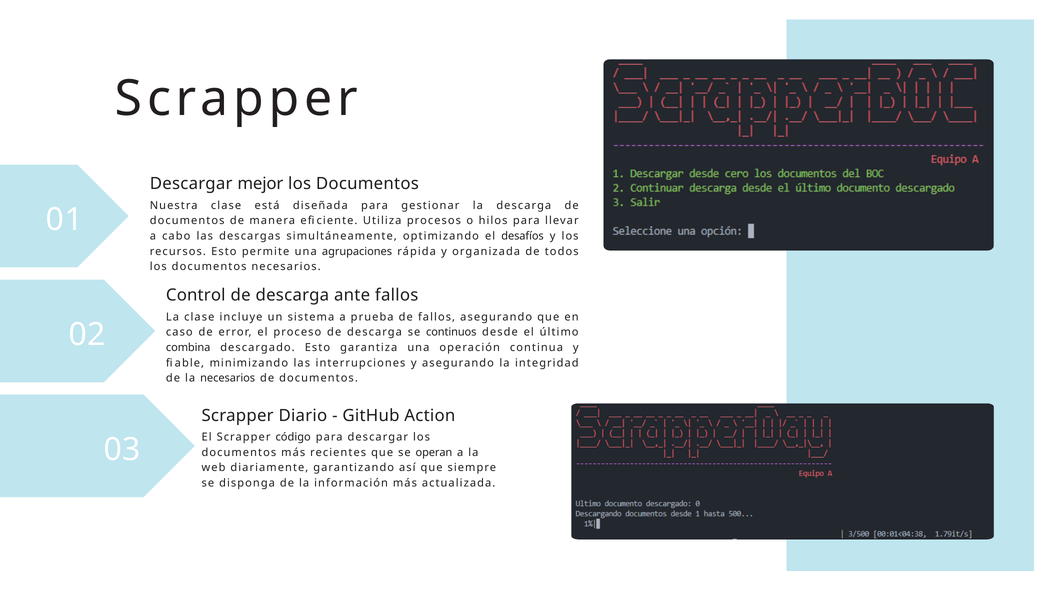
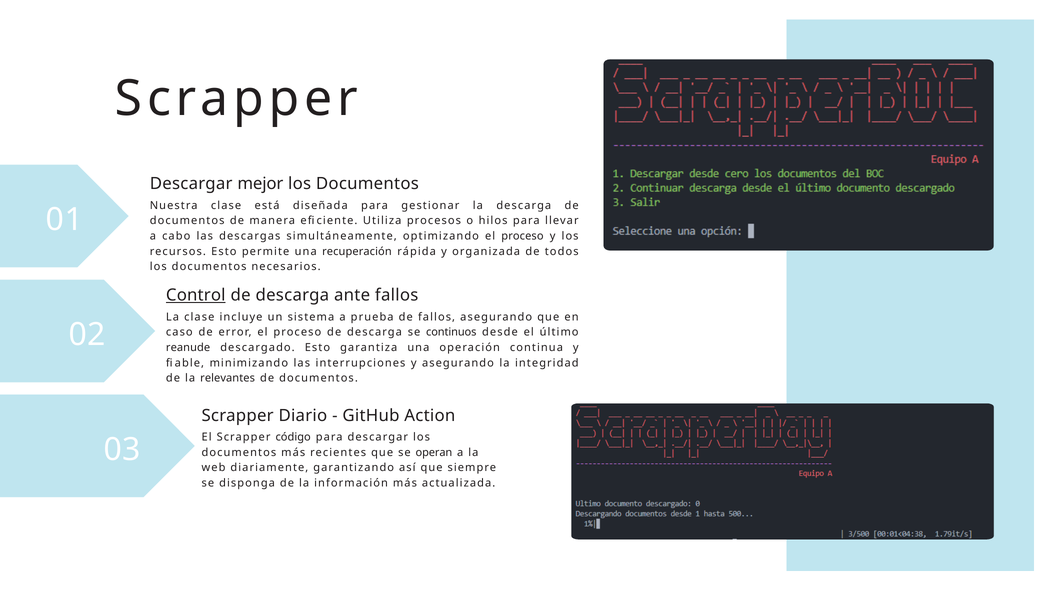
optimizando el desafíos: desafíos -> proceso (522, 236)
agrupaciones: agrupaciones -> recuperación (357, 251)
Control underline: none -> present (196, 295)
combina: combina -> reanude (188, 347)
la necesarios: necesarios -> relevantes (228, 378)
